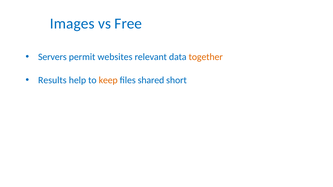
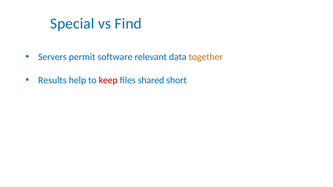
Images: Images -> Special (72, 24)
Free: Free -> Find (128, 24)
websites: websites -> software (115, 57)
keep colour: orange -> red (108, 80)
